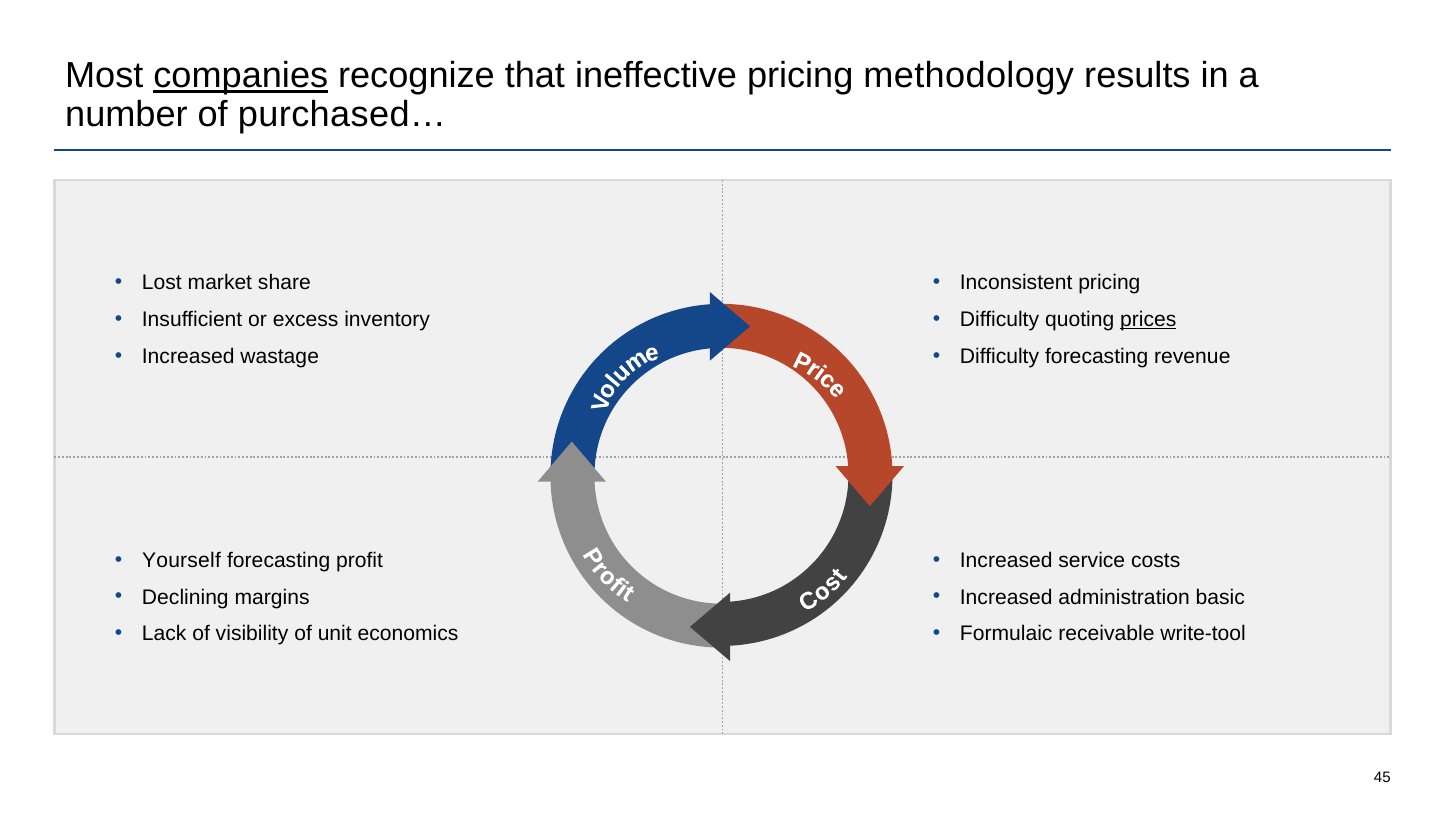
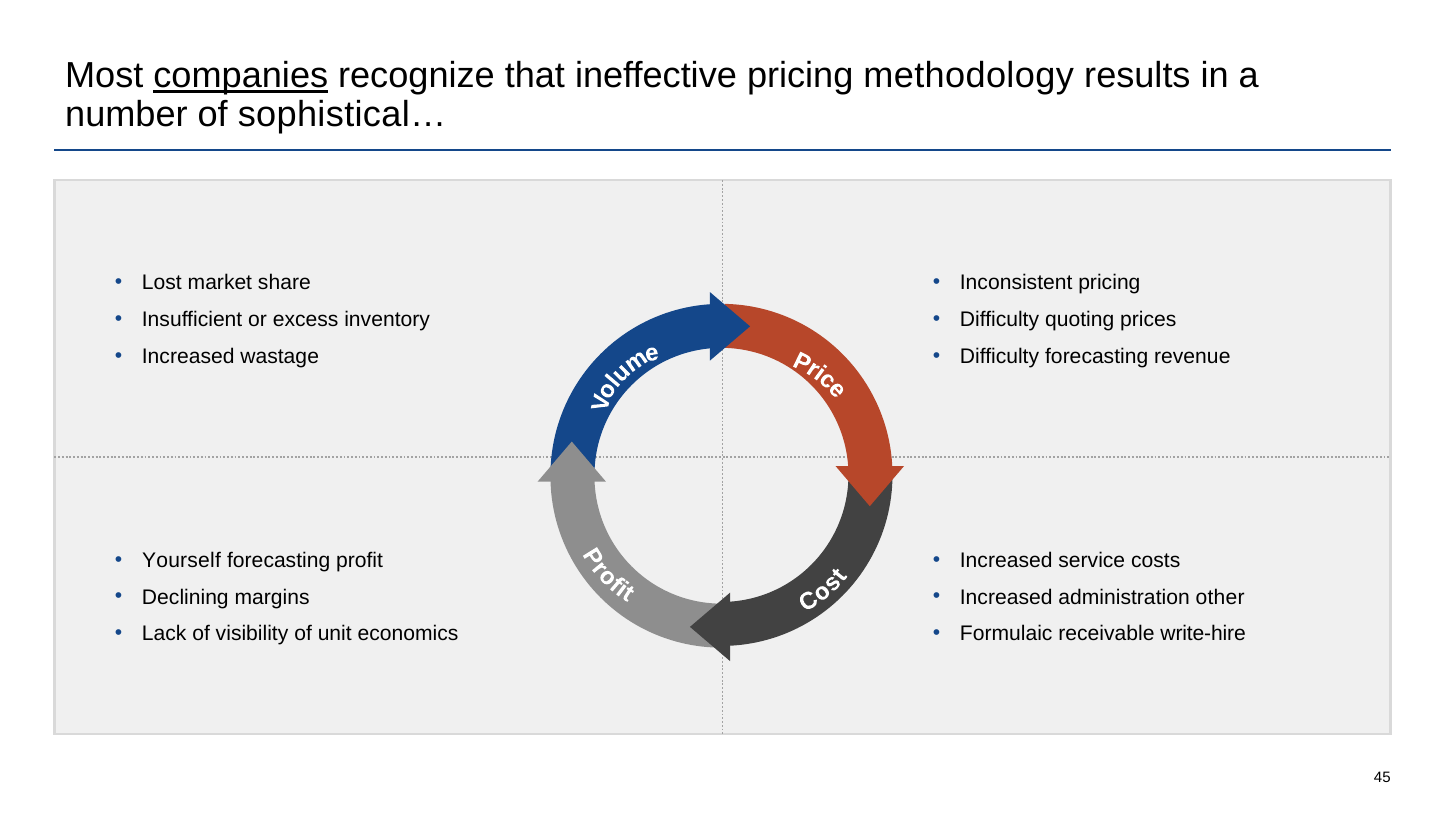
purchased…: purchased… -> sophistical… (342, 115)
prices underline: present -> none (1148, 319)
basic: basic -> other (1220, 597)
write-tool: write-tool -> write-hire (1203, 634)
